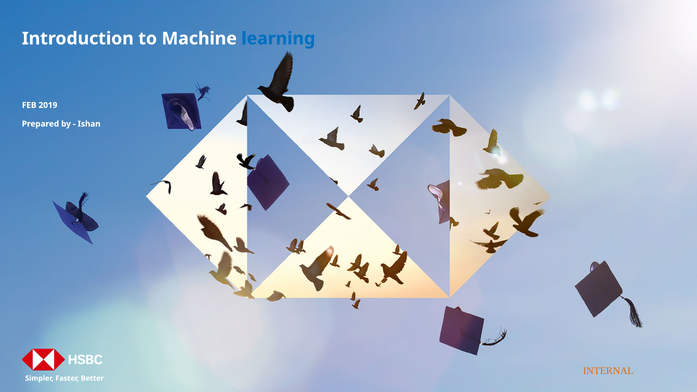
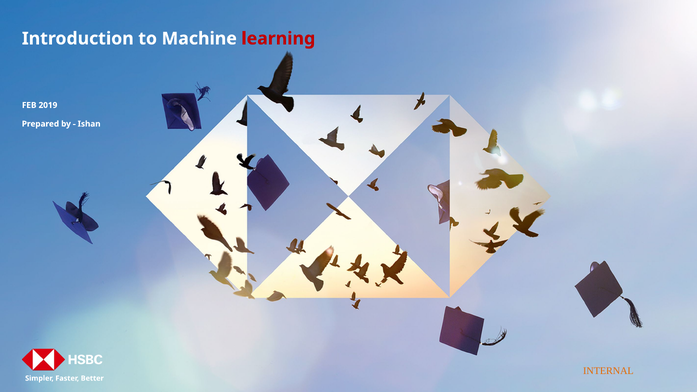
learning colour: blue -> red (278, 39)
